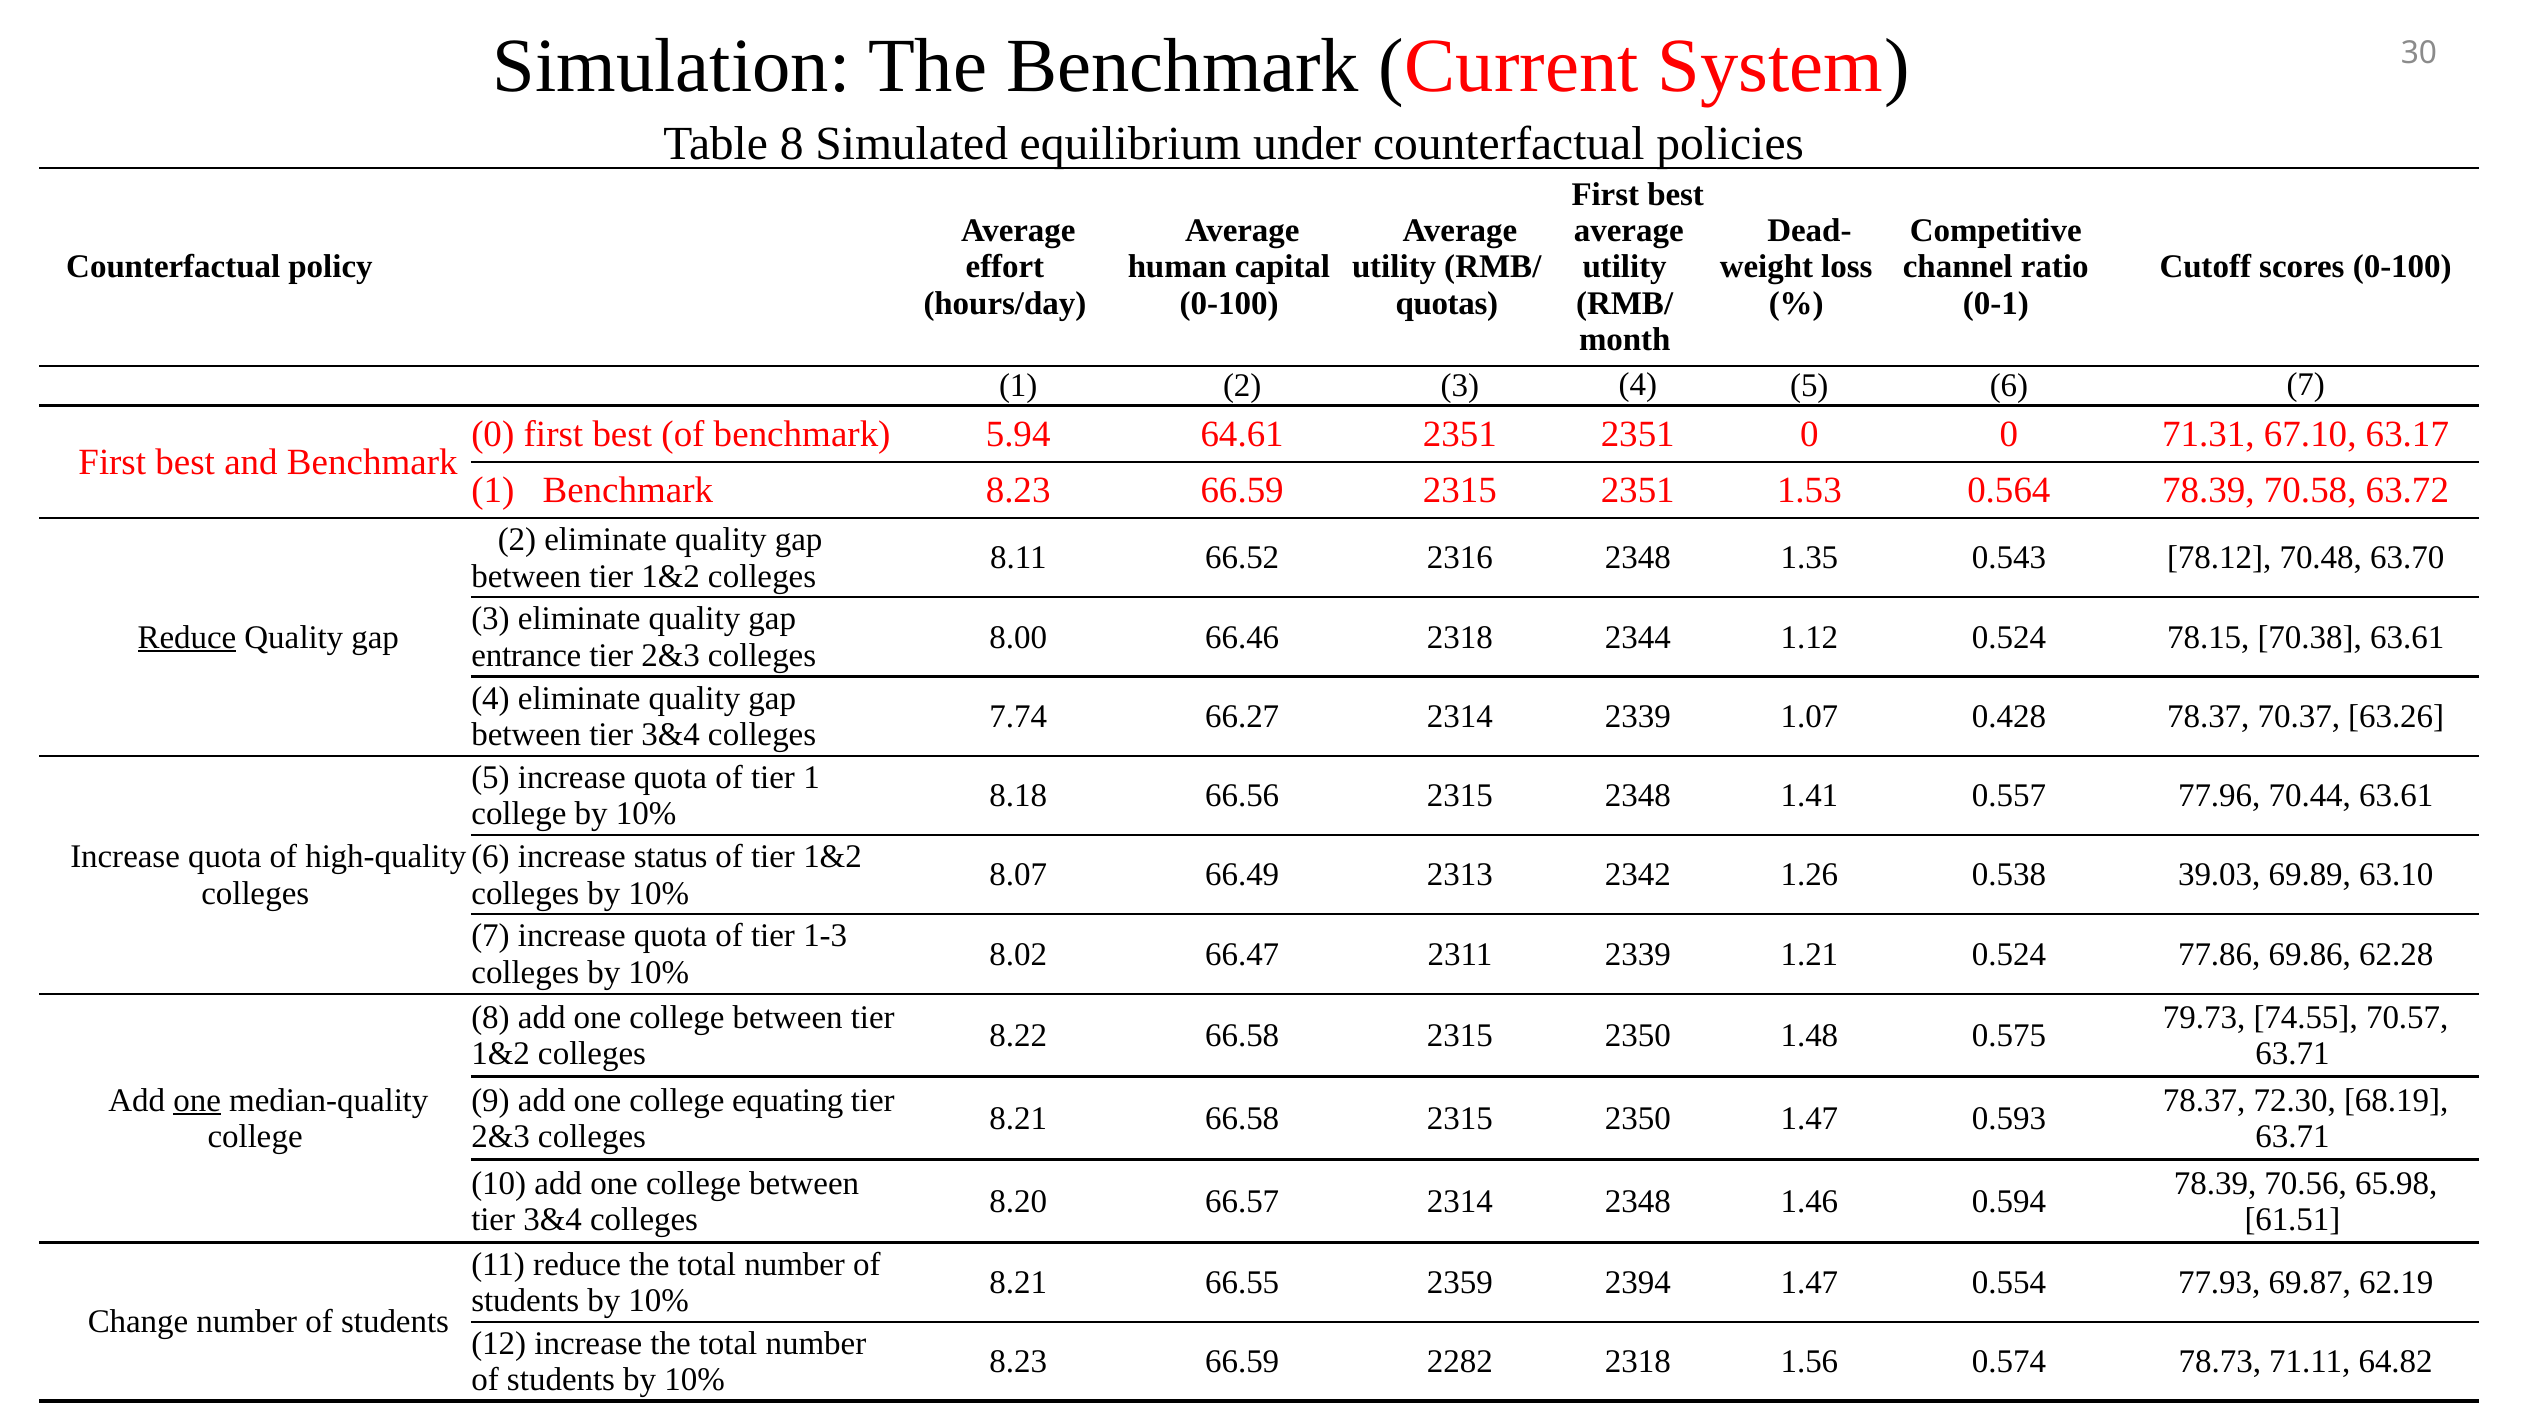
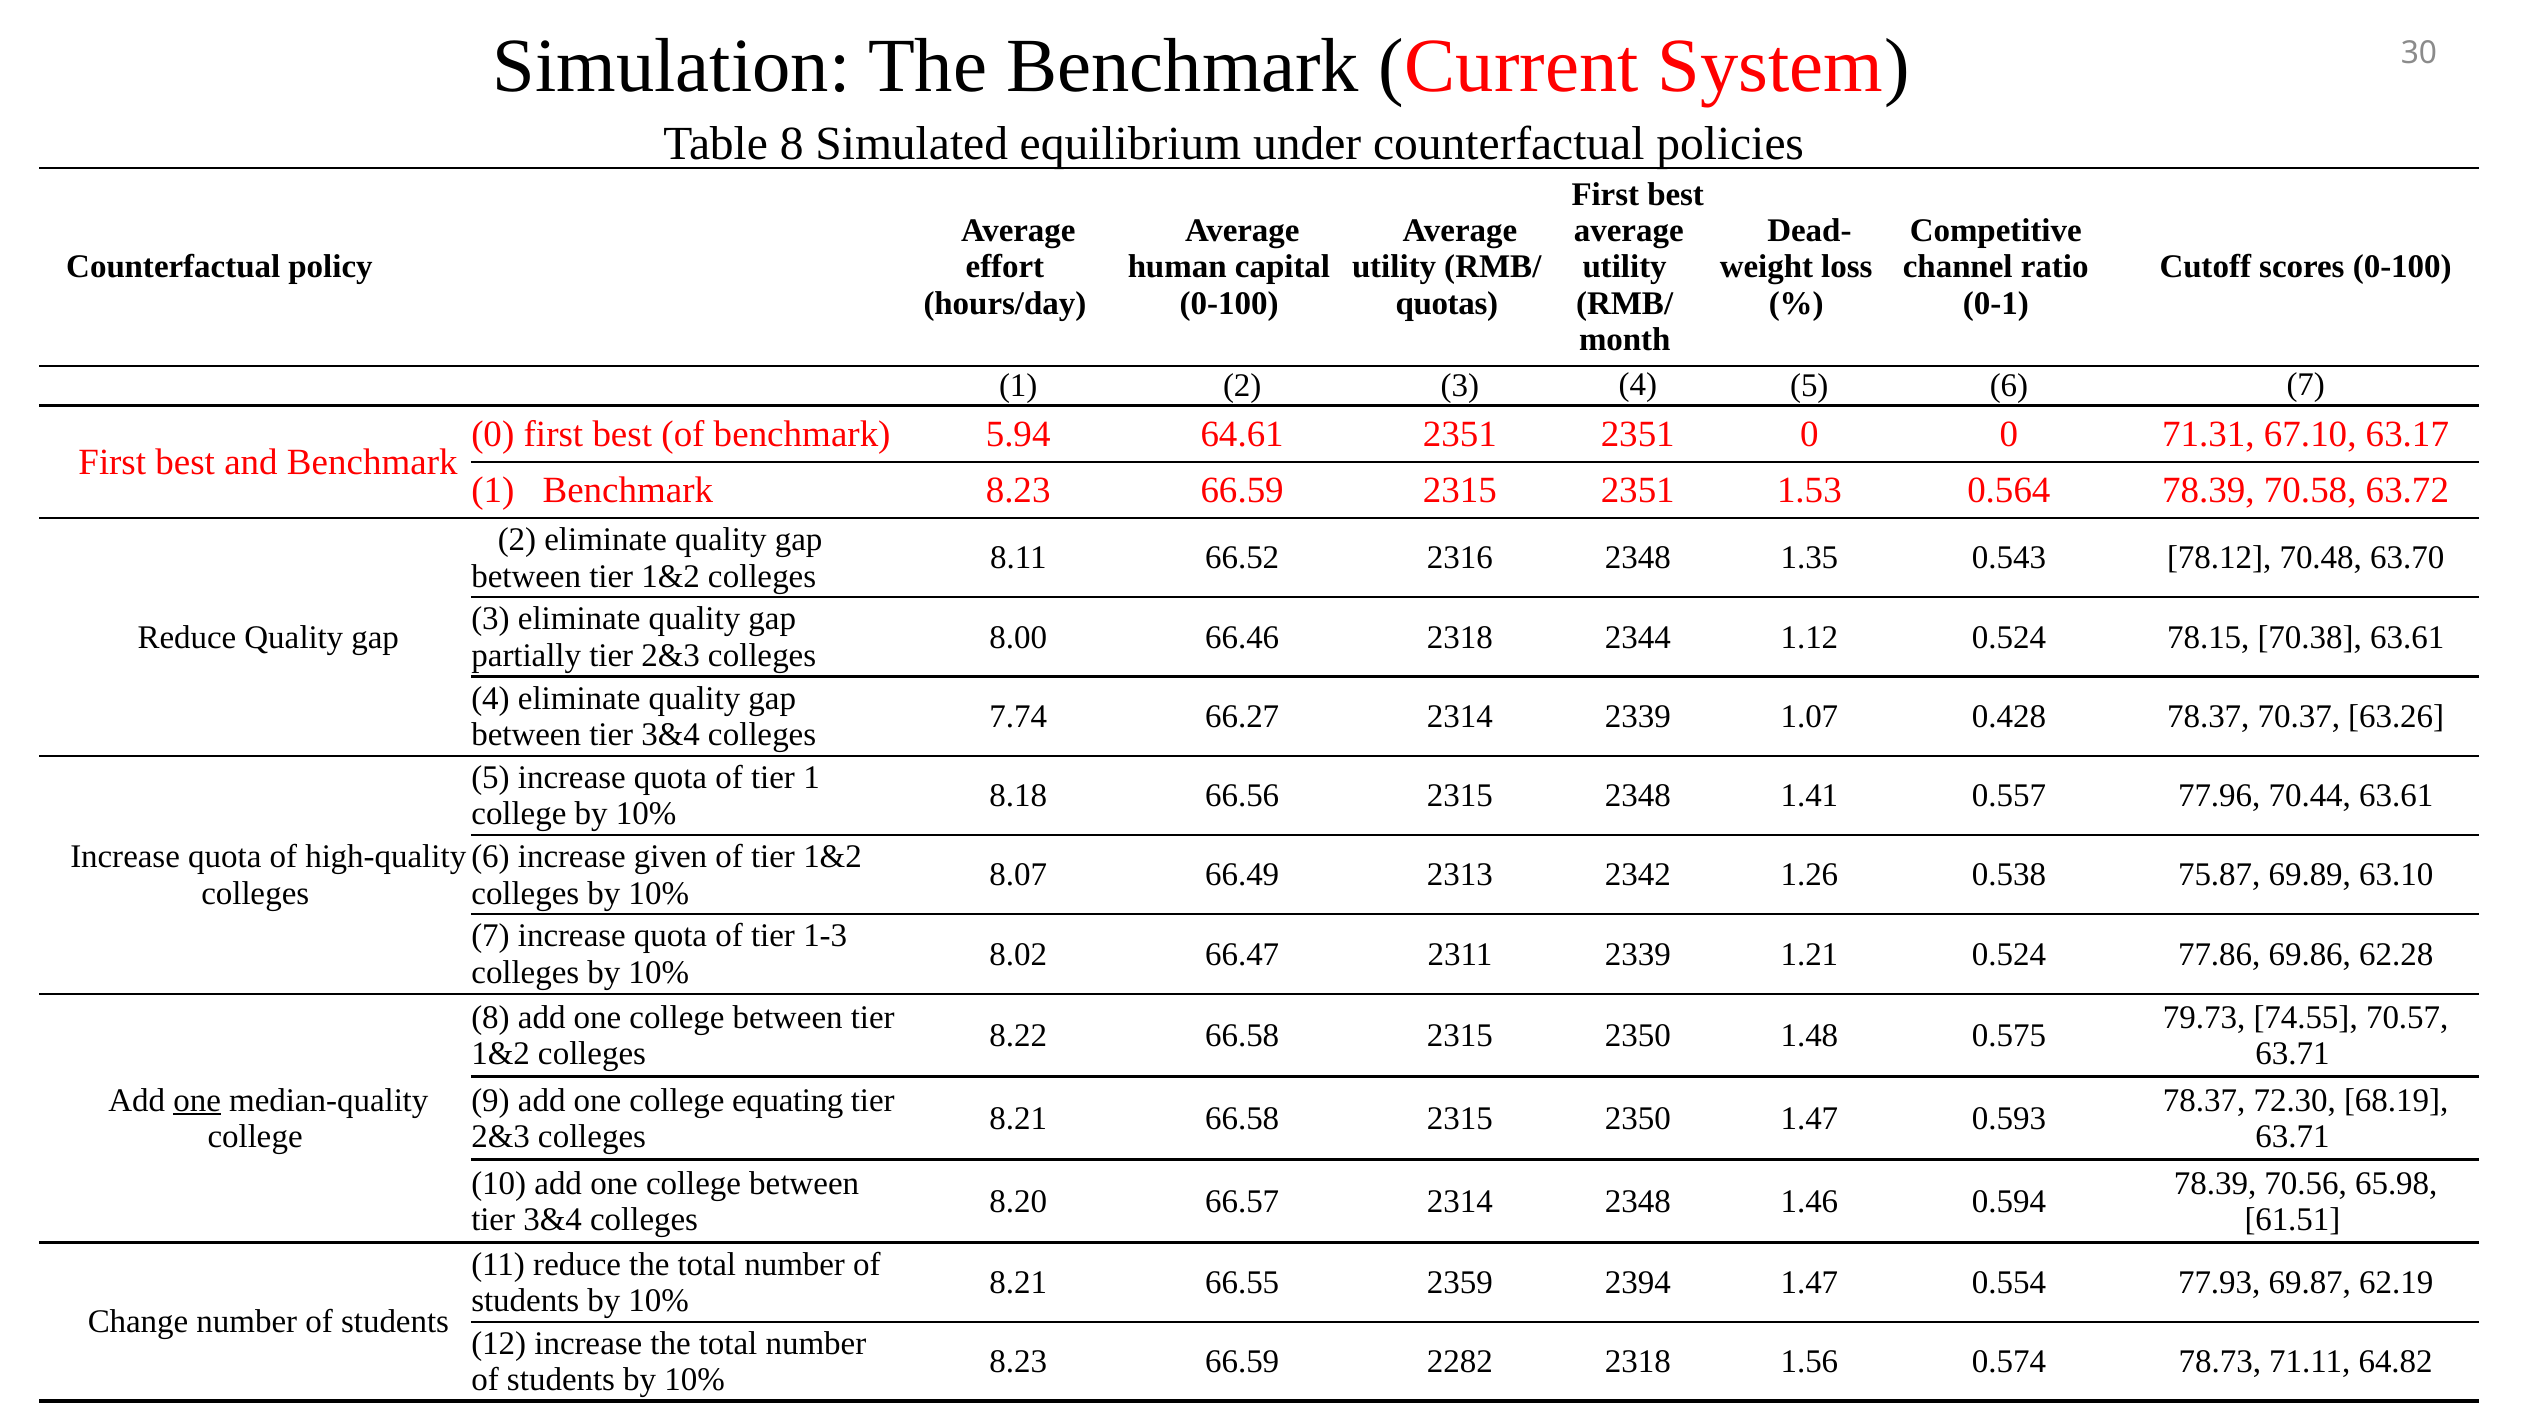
Reduce underline: present -> none (187, 637)
entrance: entrance -> partially (526, 655)
status: status -> given (671, 857)
39.03: 39.03 -> 75.87 (2219, 875)
